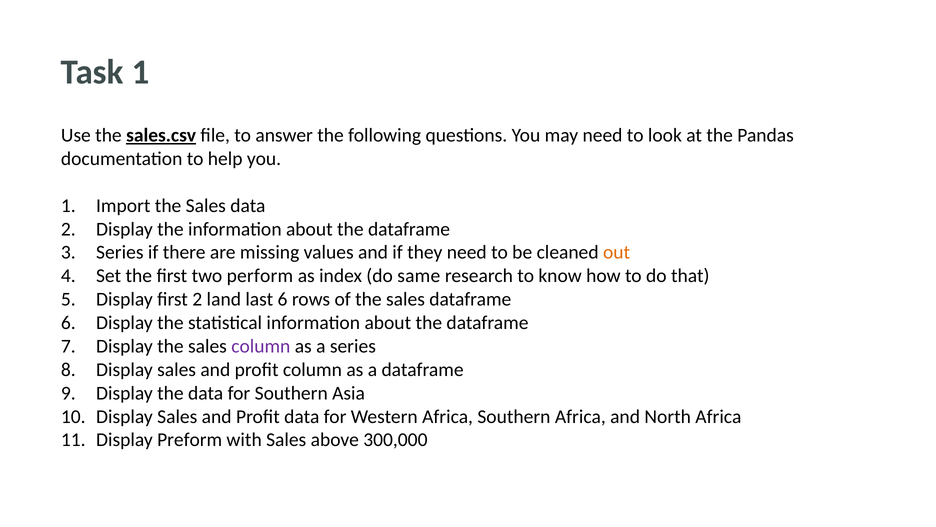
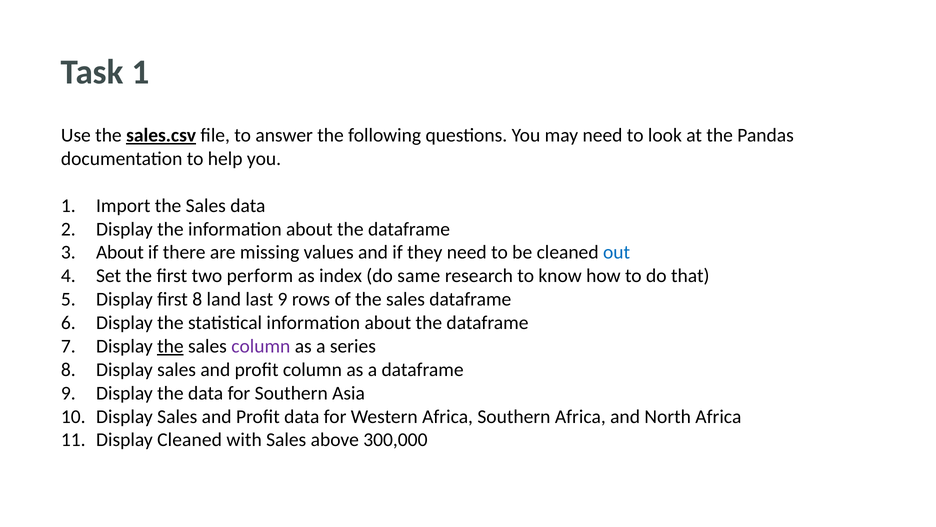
3 Series: Series -> About (120, 252)
out colour: orange -> blue (617, 252)
first 2: 2 -> 8 (197, 299)
last 6: 6 -> 9 (282, 299)
the underline: none -> present (170, 346)
Display Preform: Preform -> Cleaned (190, 440)
